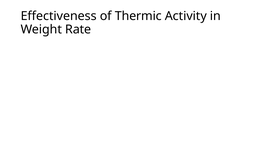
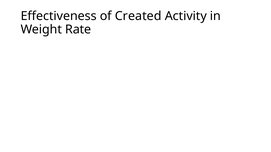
Thermic: Thermic -> Created (138, 16)
